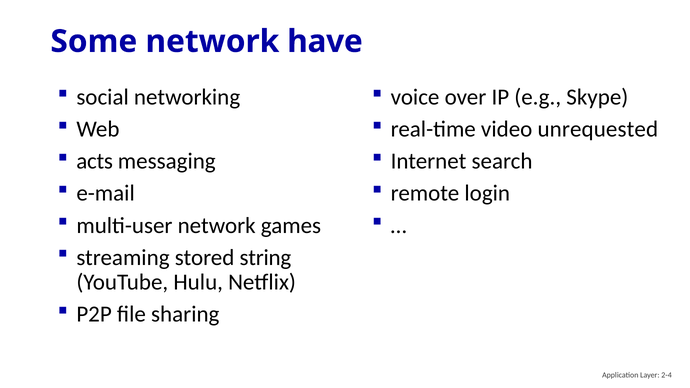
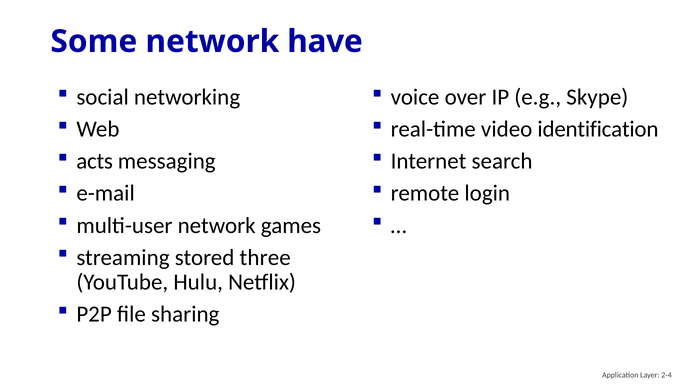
unrequested: unrequested -> identification (598, 129)
string: string -> three (265, 258)
